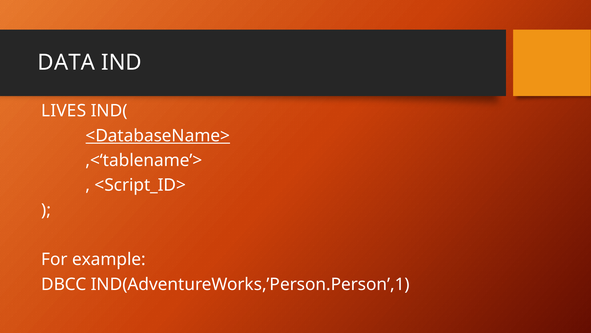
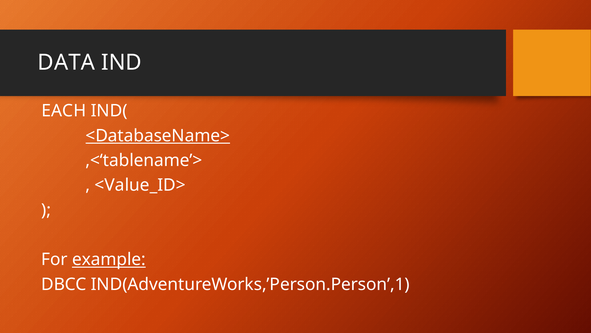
LIVES: LIVES -> EACH (64, 111)
<Script_ID>: <Script_ID> -> <Value_ID> (140, 185)
example underline: none -> present (109, 259)
